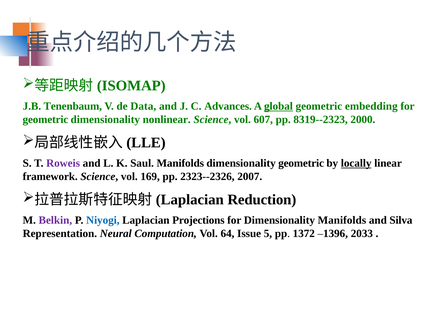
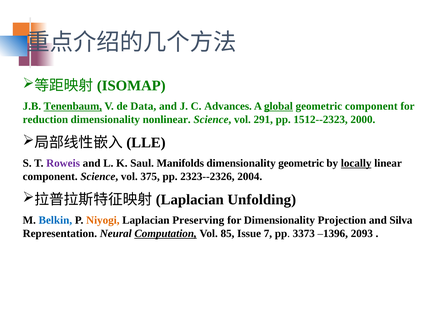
Tenenbaum underline: none -> present (73, 106)
geometric embedding: embedding -> component (371, 106)
geometric: geometric -> reduction (45, 120)
607: 607 -> 291 (263, 120)
8319--2323: 8319--2323 -> 1512--2323 (321, 120)
framework: framework -> component (50, 177)
169: 169 -> 375 (150, 177)
2007: 2007 -> 2004 (250, 177)
Reduction: Reduction -> Unfolding (262, 200)
Belkin colour: purple -> blue (55, 221)
Niyogi colour: blue -> orange (103, 221)
Projections: Projections -> Preserving (198, 221)
Dimensionality Manifolds: Manifolds -> Projection (342, 221)
Computation underline: none -> present (166, 234)
64: 64 -> 85 (227, 234)
5: 5 -> 7 (268, 234)
1372: 1372 -> 3373 (304, 234)
2033: 2033 -> 2093 (362, 234)
